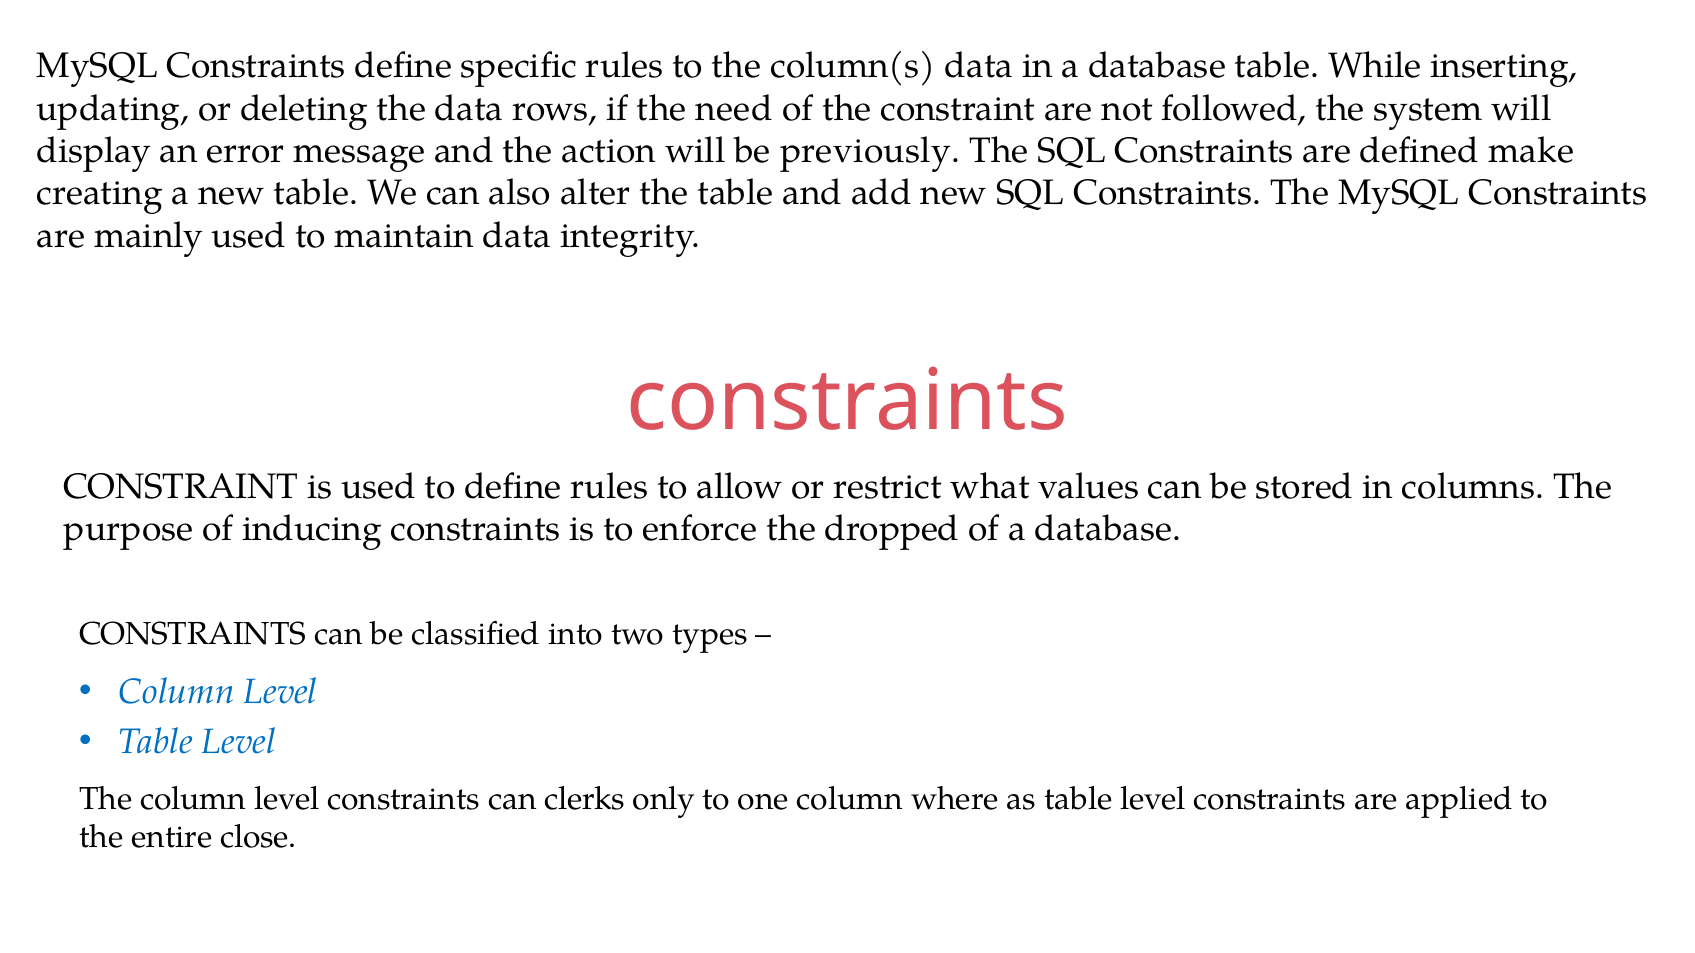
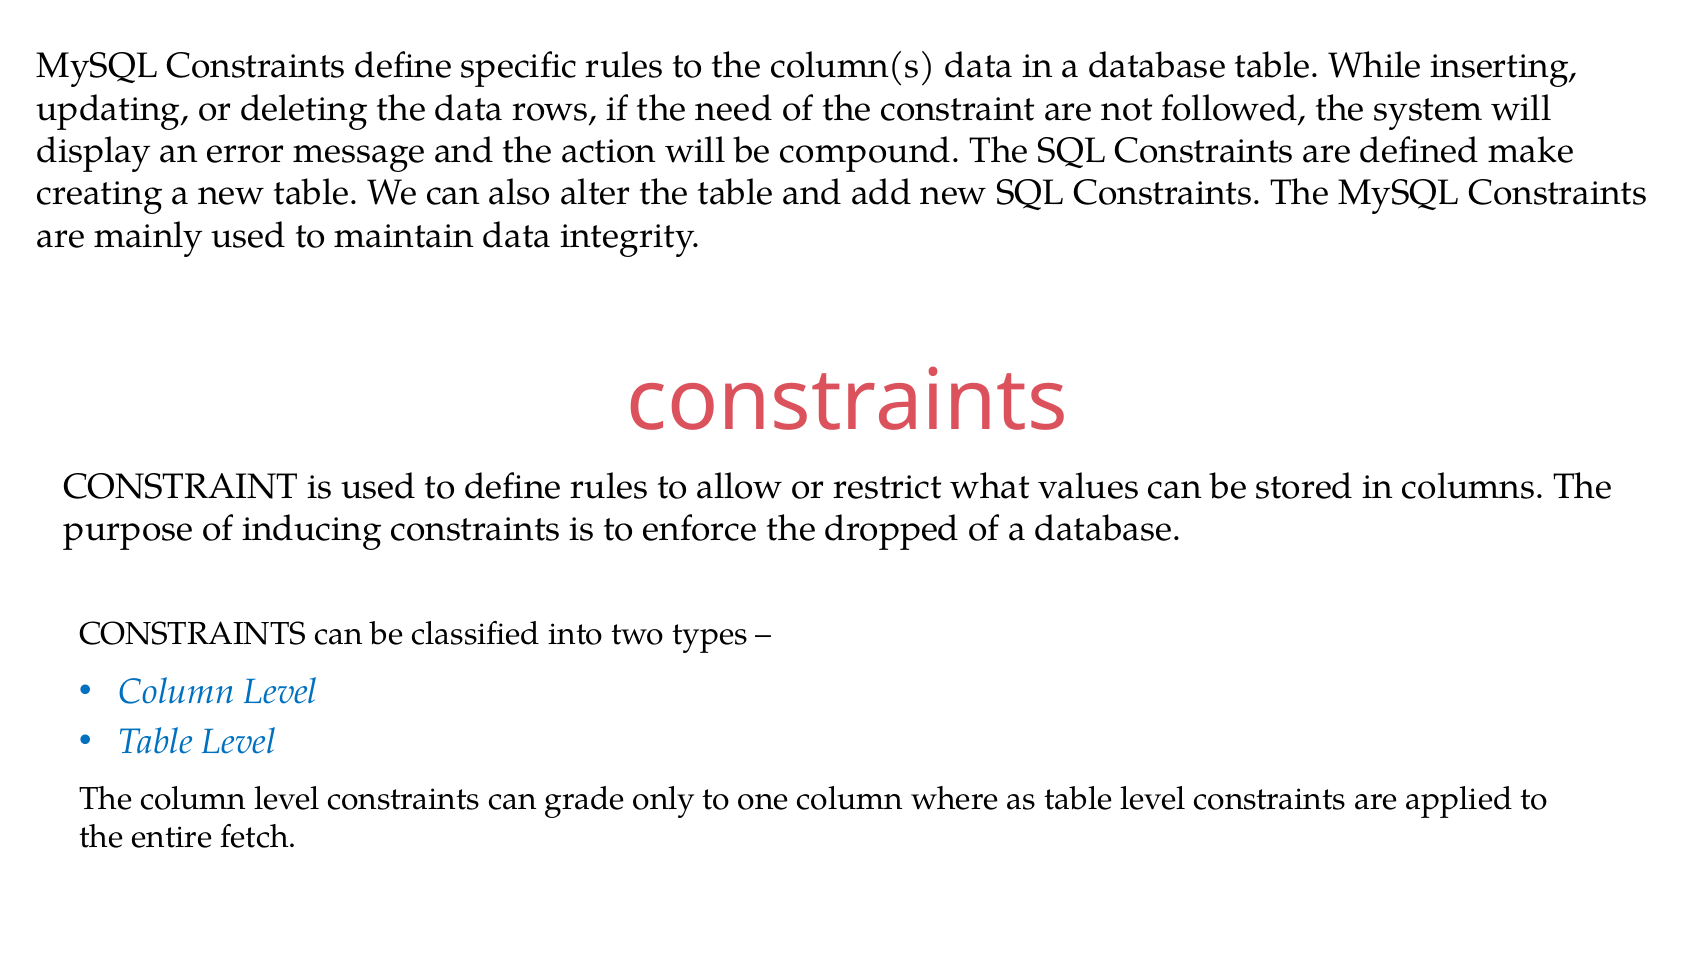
previously: previously -> compound (870, 151)
clerks: clerks -> grade (585, 800)
close: close -> fetch (258, 838)
